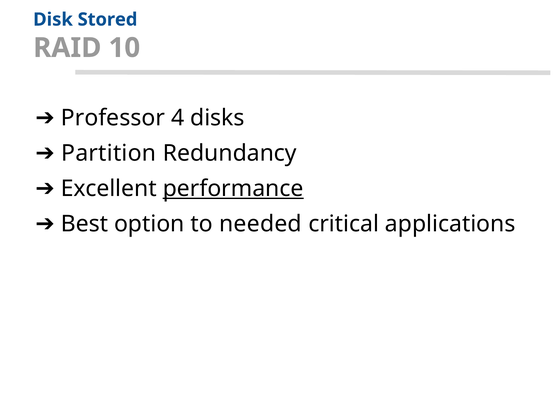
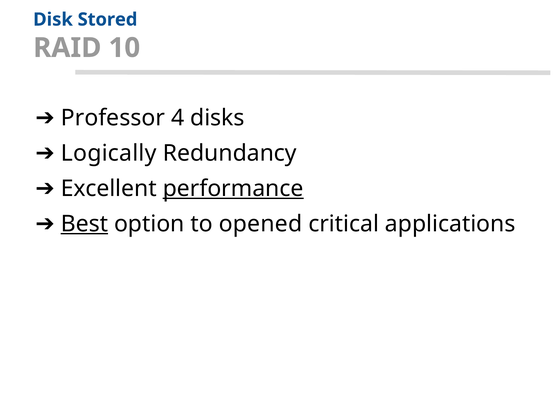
Partition: Partition -> Logically (109, 153)
Best underline: none -> present (84, 224)
needed: needed -> opened (260, 224)
